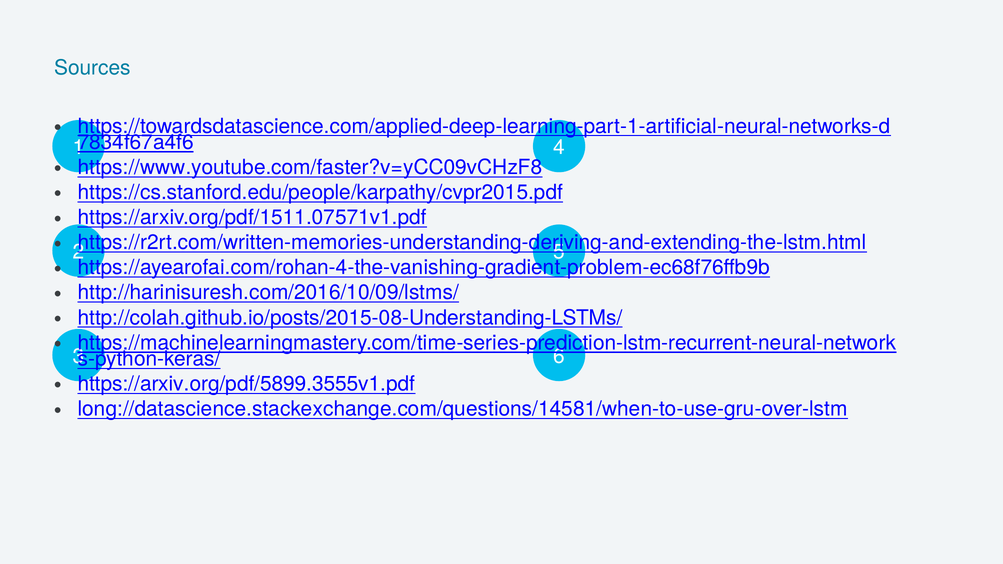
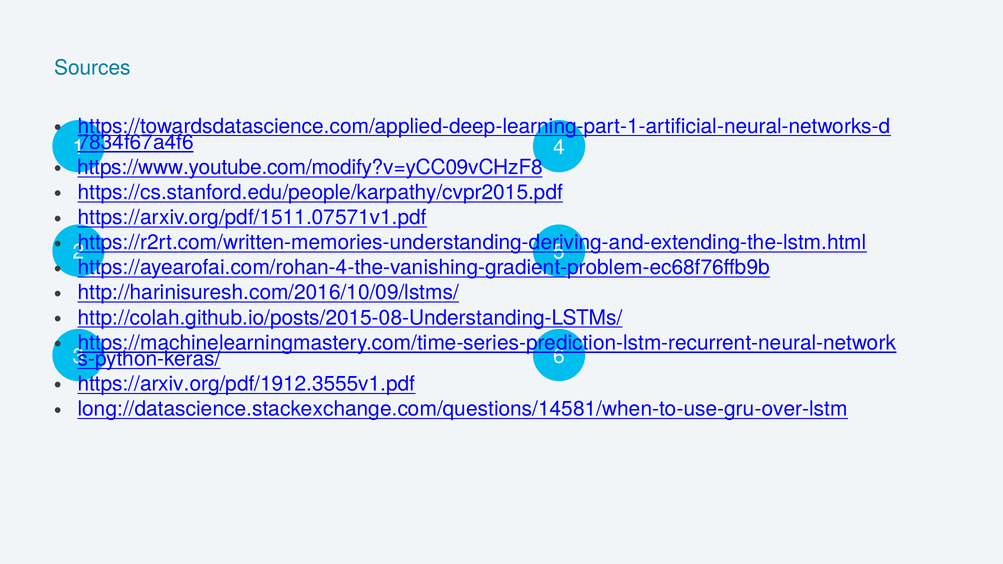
https://www.youtube.com/faster?v=yCC09vCHzF8: https://www.youtube.com/faster?v=yCC09vCHzF8 -> https://www.youtube.com/modify?v=yCC09vCHzF8 (310, 167)
https://arxiv.org/pdf/5899.3555v1.pdf: https://arxiv.org/pdf/5899.3555v1.pdf -> https://arxiv.org/pdf/1912.3555v1.pdf (246, 384)
